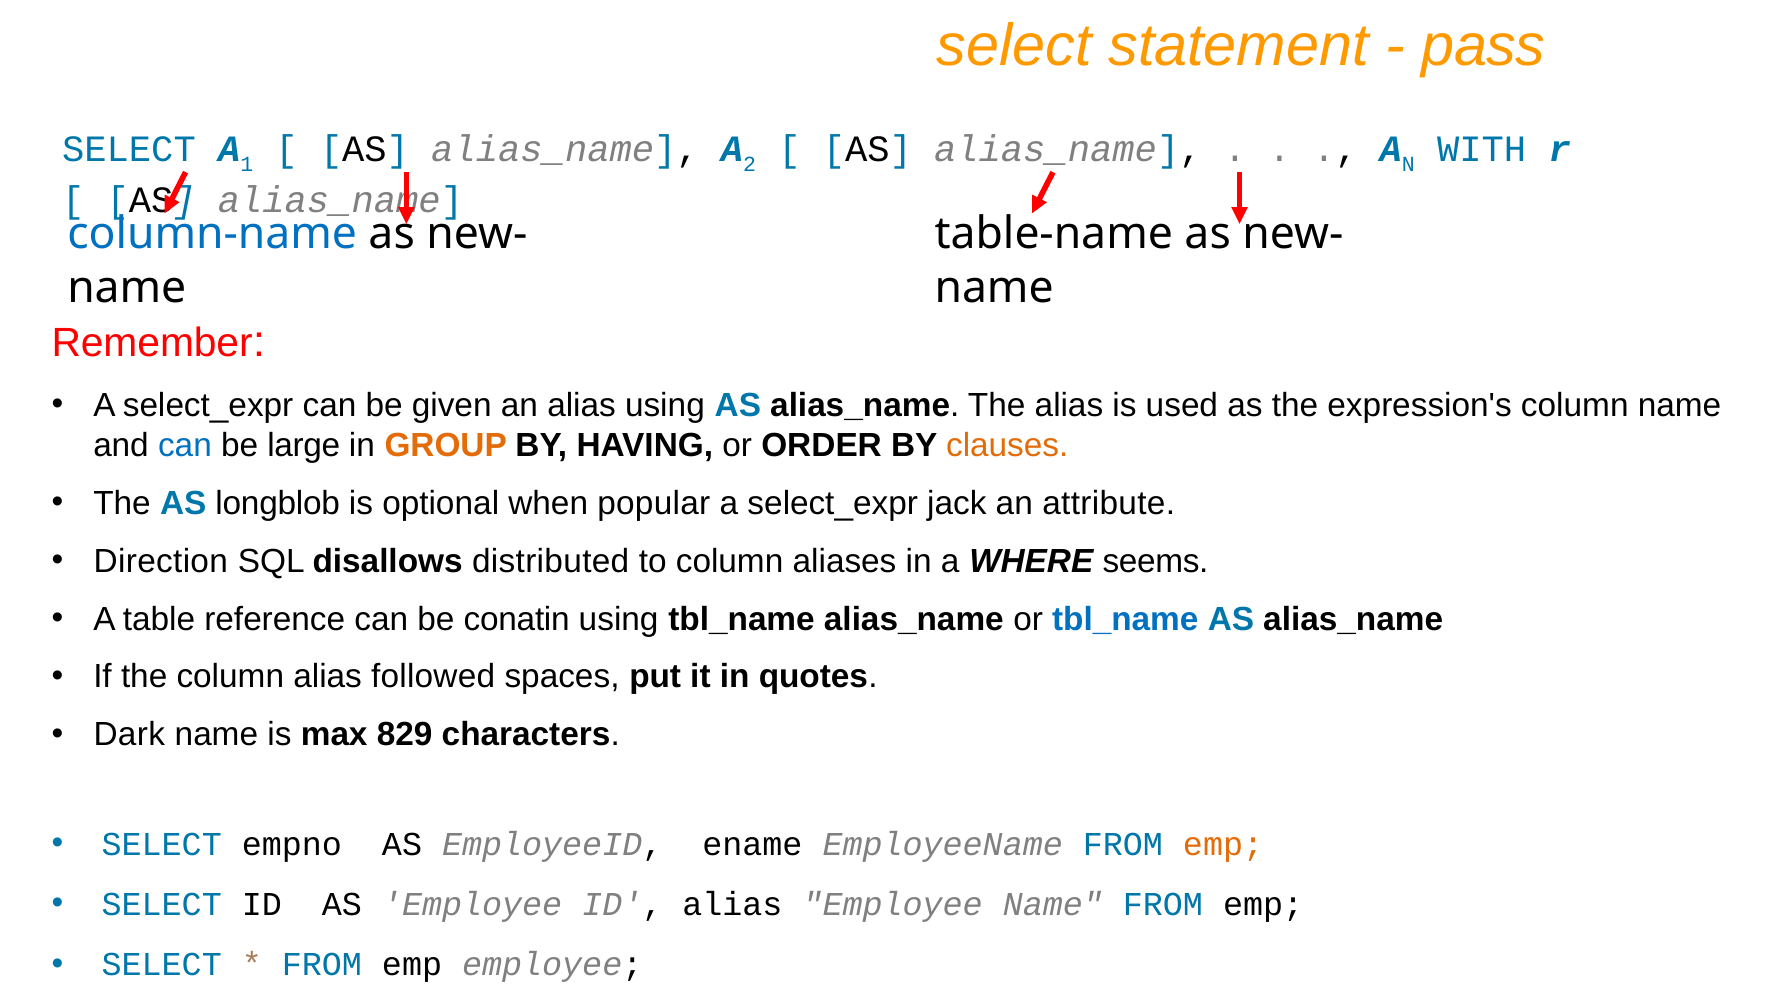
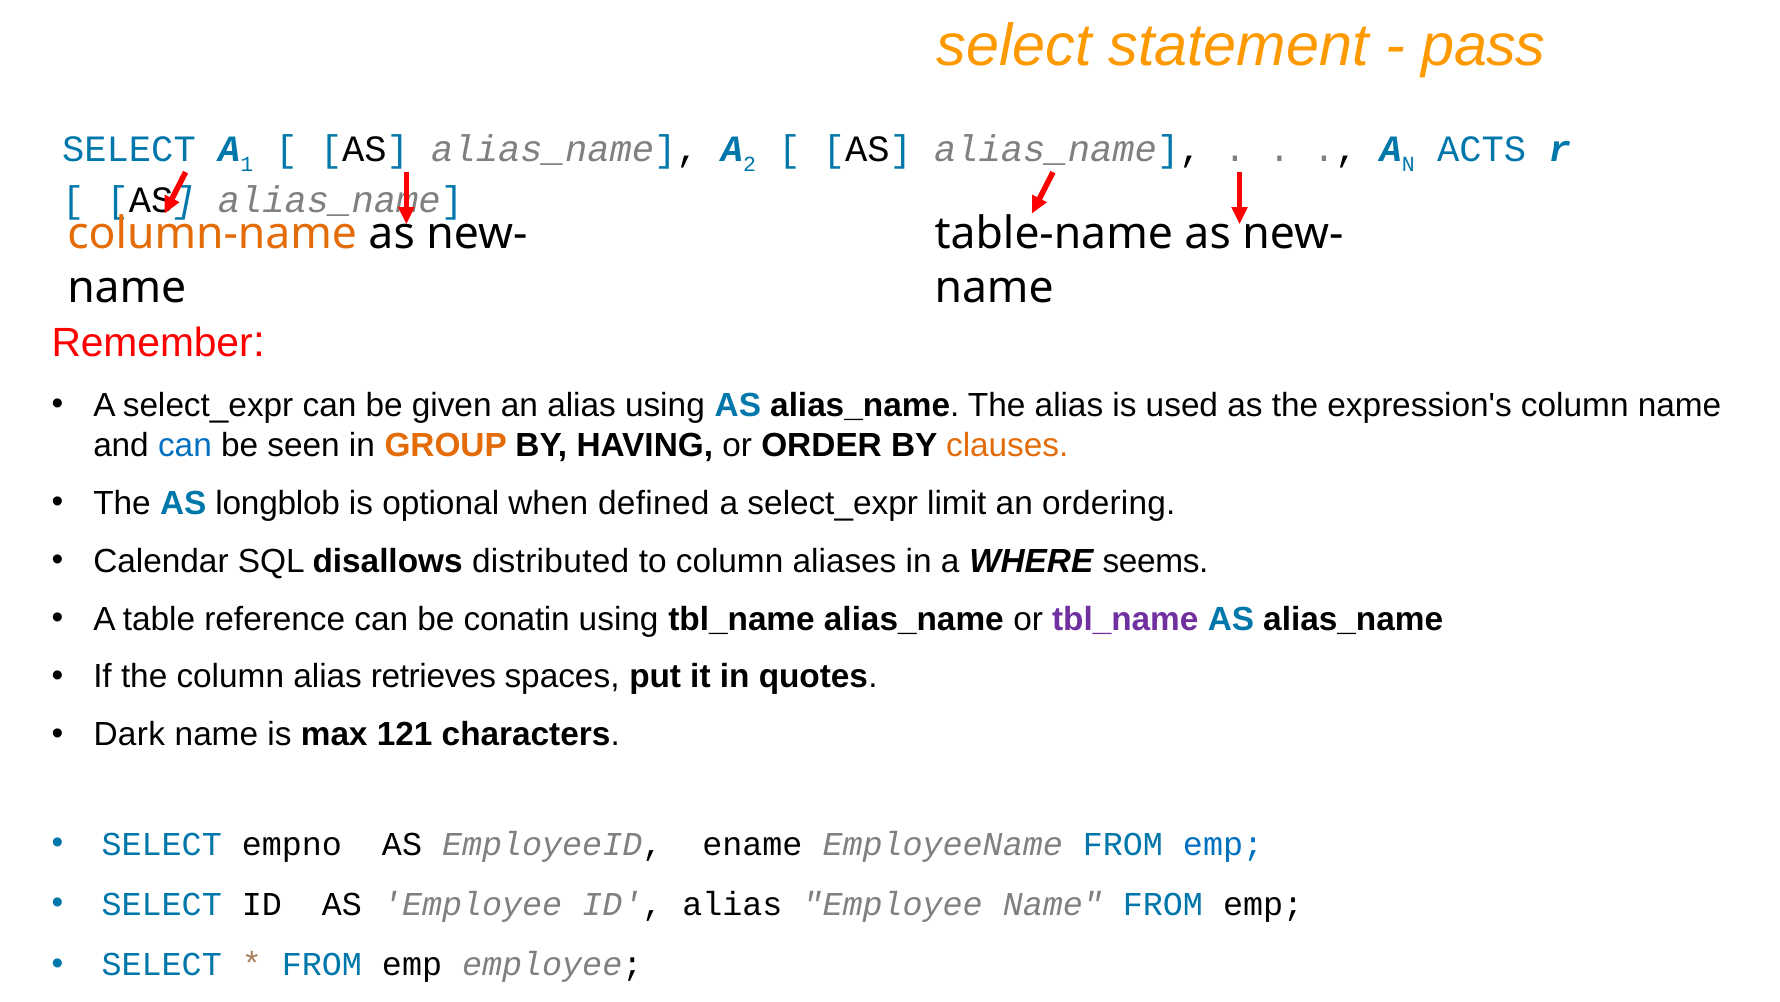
WITH: WITH -> ACTS (1482, 150)
column-name colour: blue -> orange (212, 234)
large: large -> seen (304, 445)
popular: popular -> defined (654, 503)
jack: jack -> limit (957, 503)
attribute: attribute -> ordering (1109, 503)
Direction: Direction -> Calendar (161, 561)
tbl_name colour: blue -> purple (1125, 619)
followed: followed -> retrieves (433, 676)
829: 829 -> 121 (405, 734)
emp colour: orange -> blue (1223, 844)
